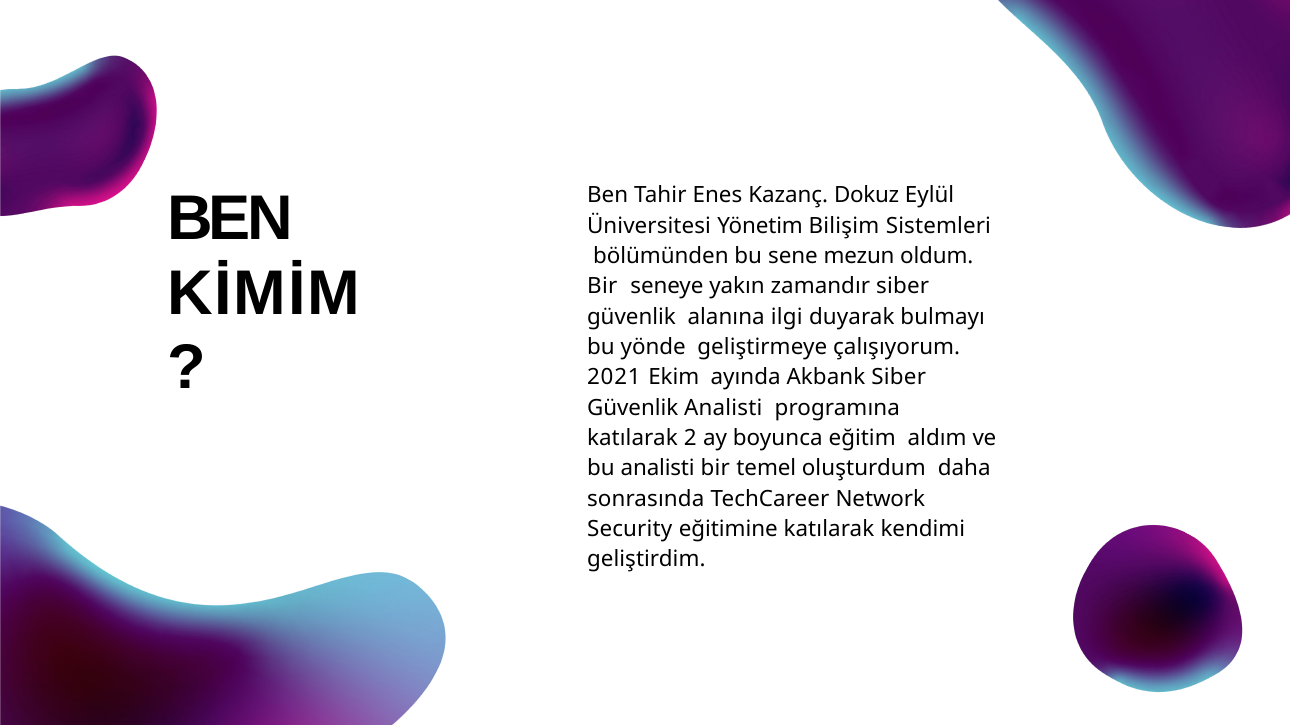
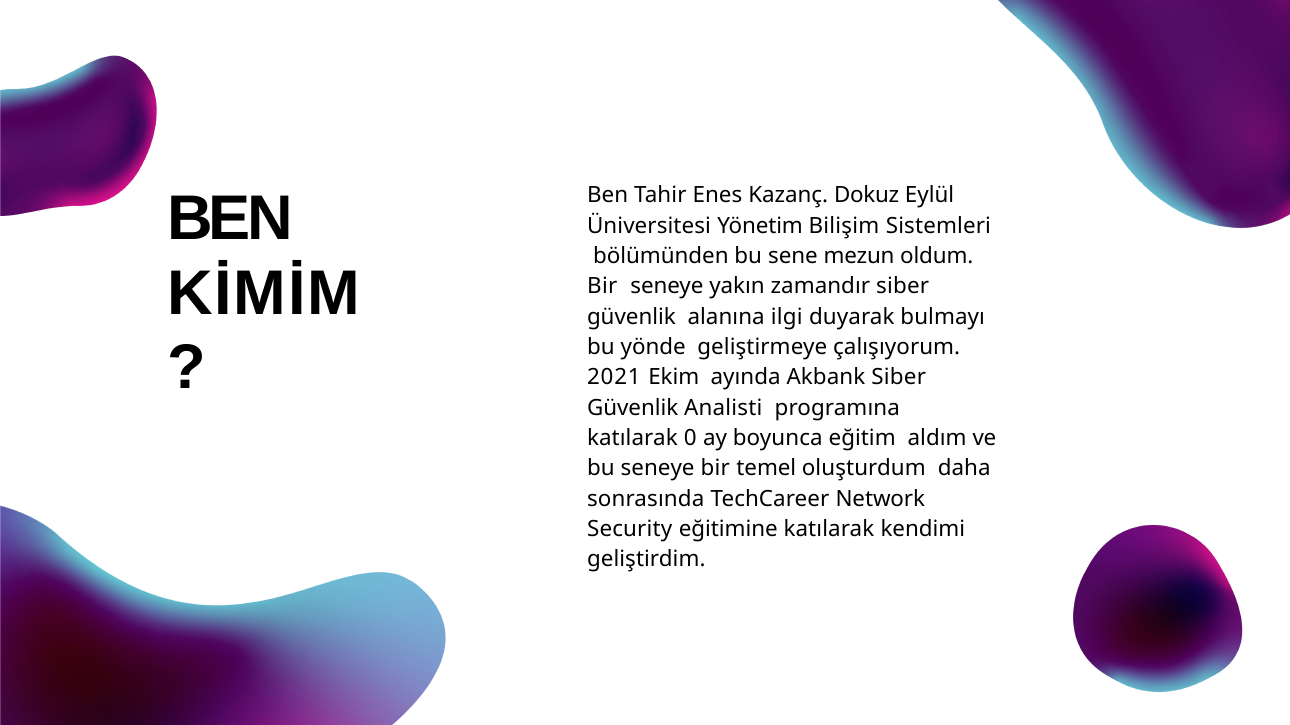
2: 2 -> 0 (690, 439)
bu analisti: analisti -> seneye (658, 469)
